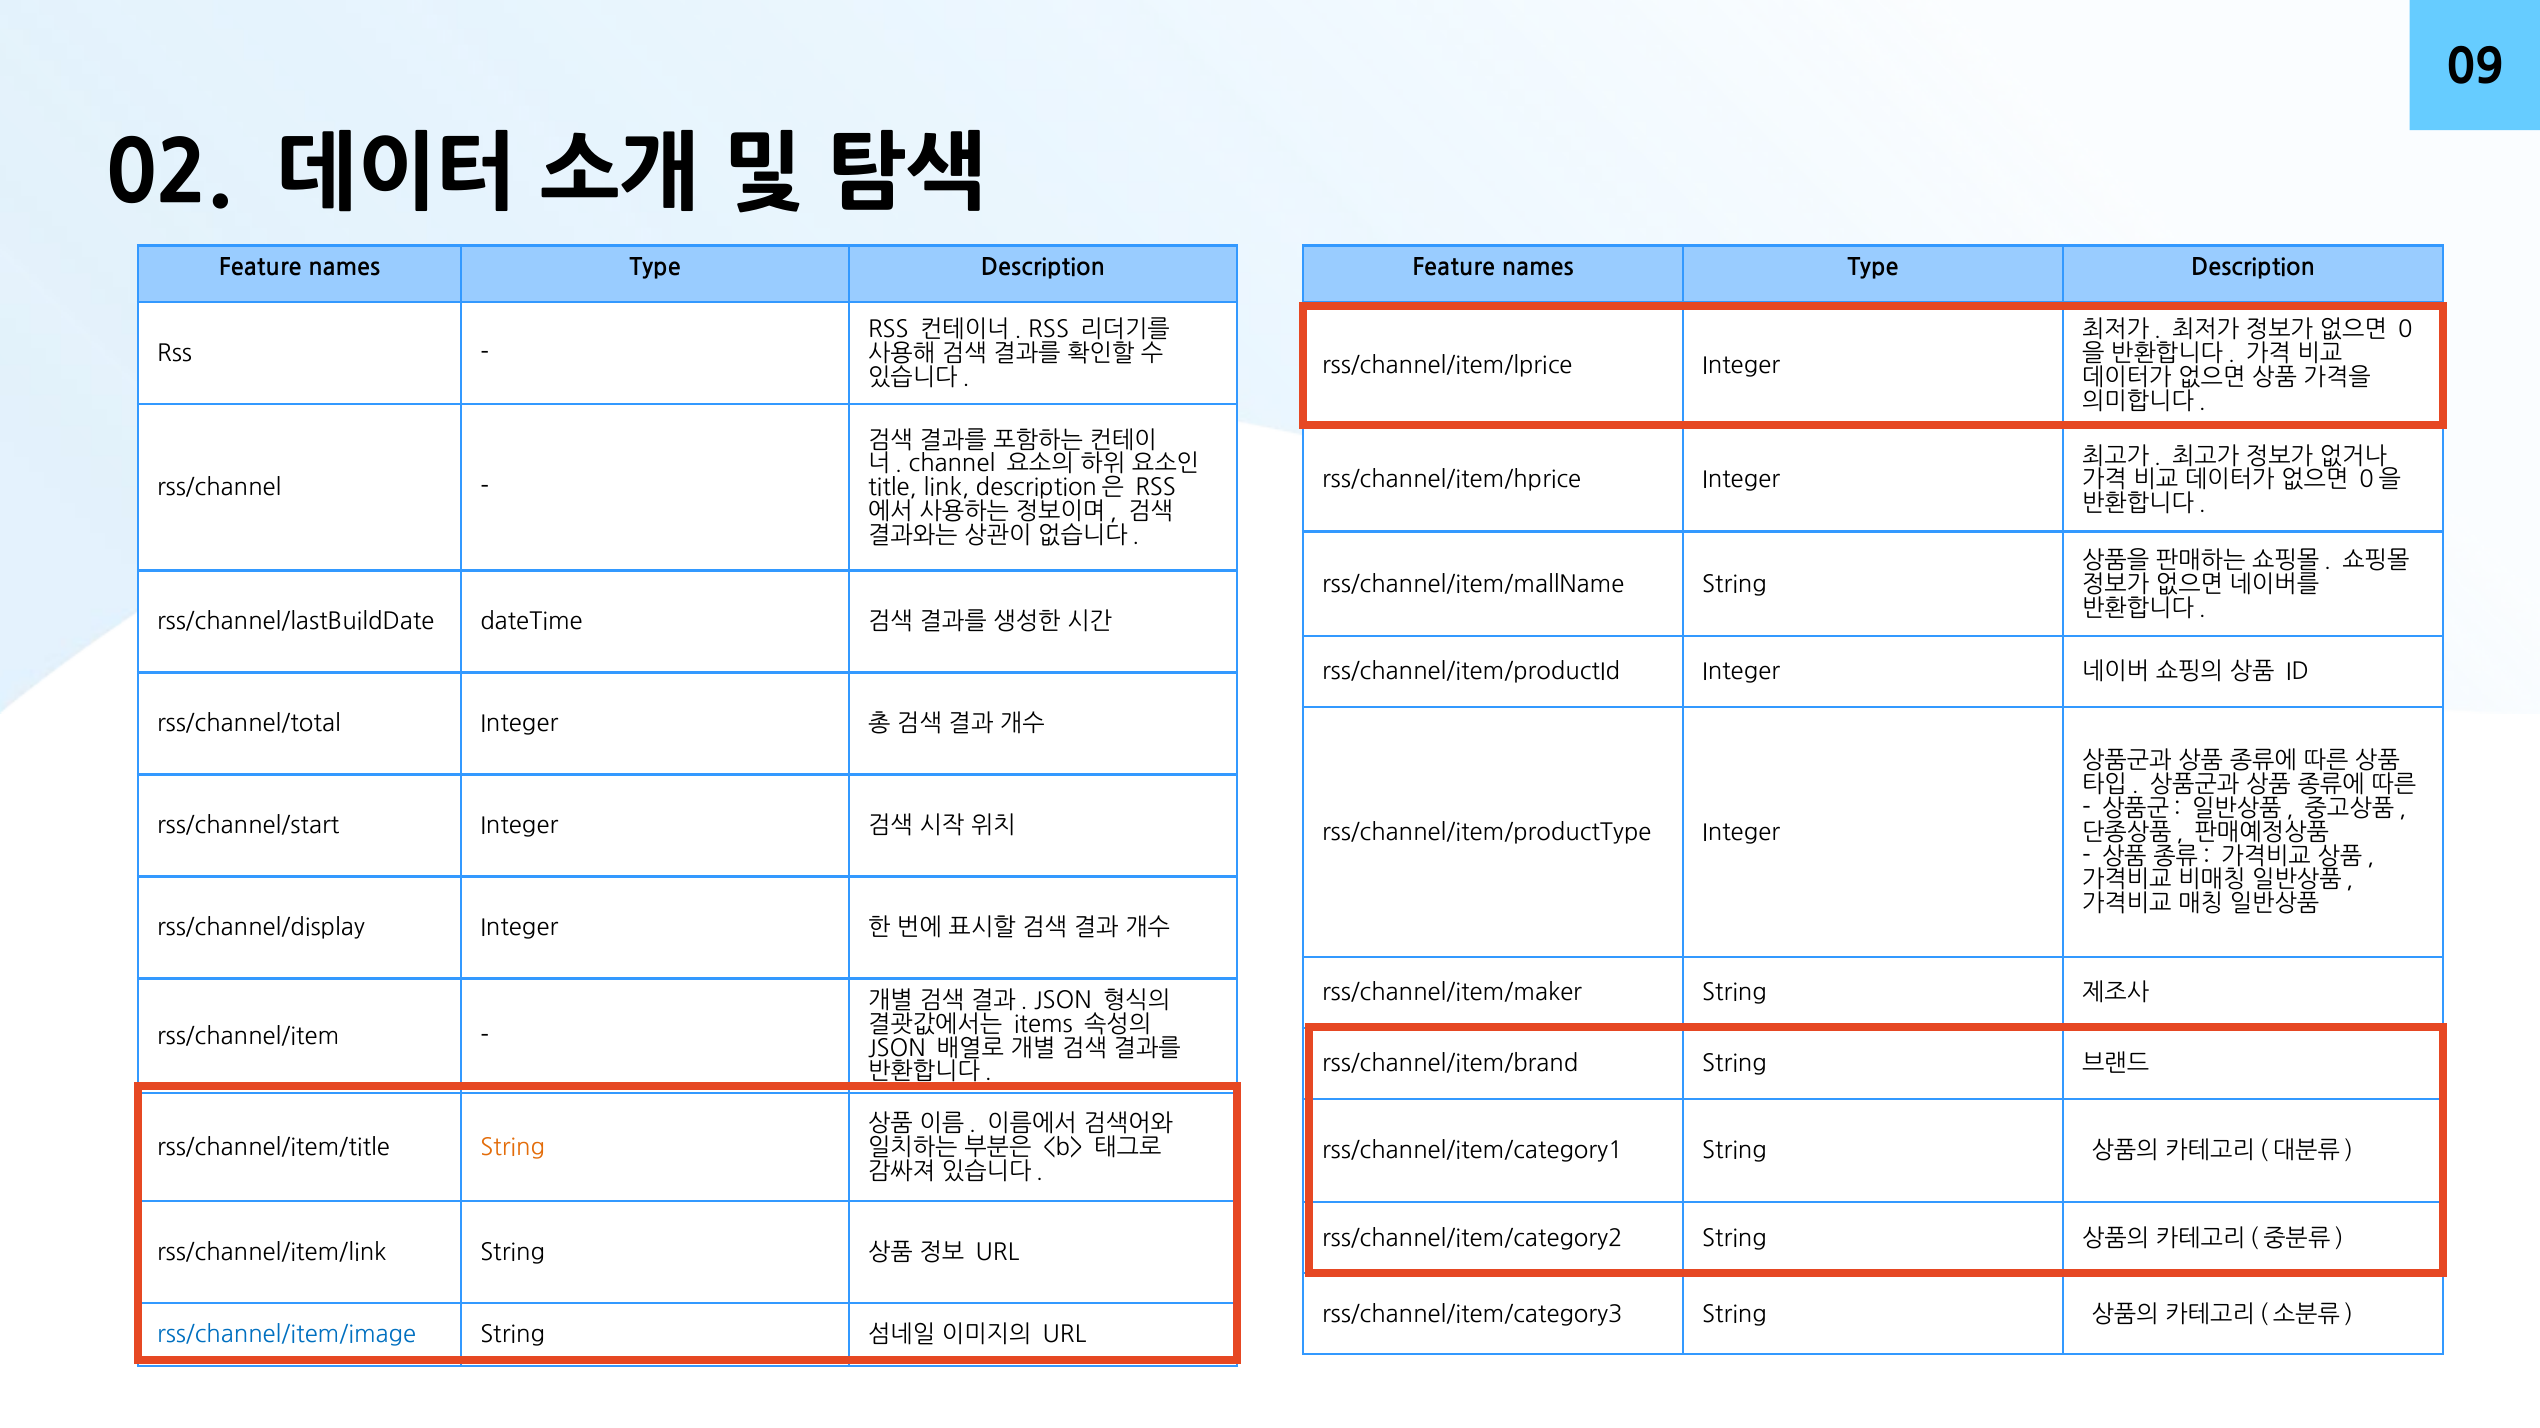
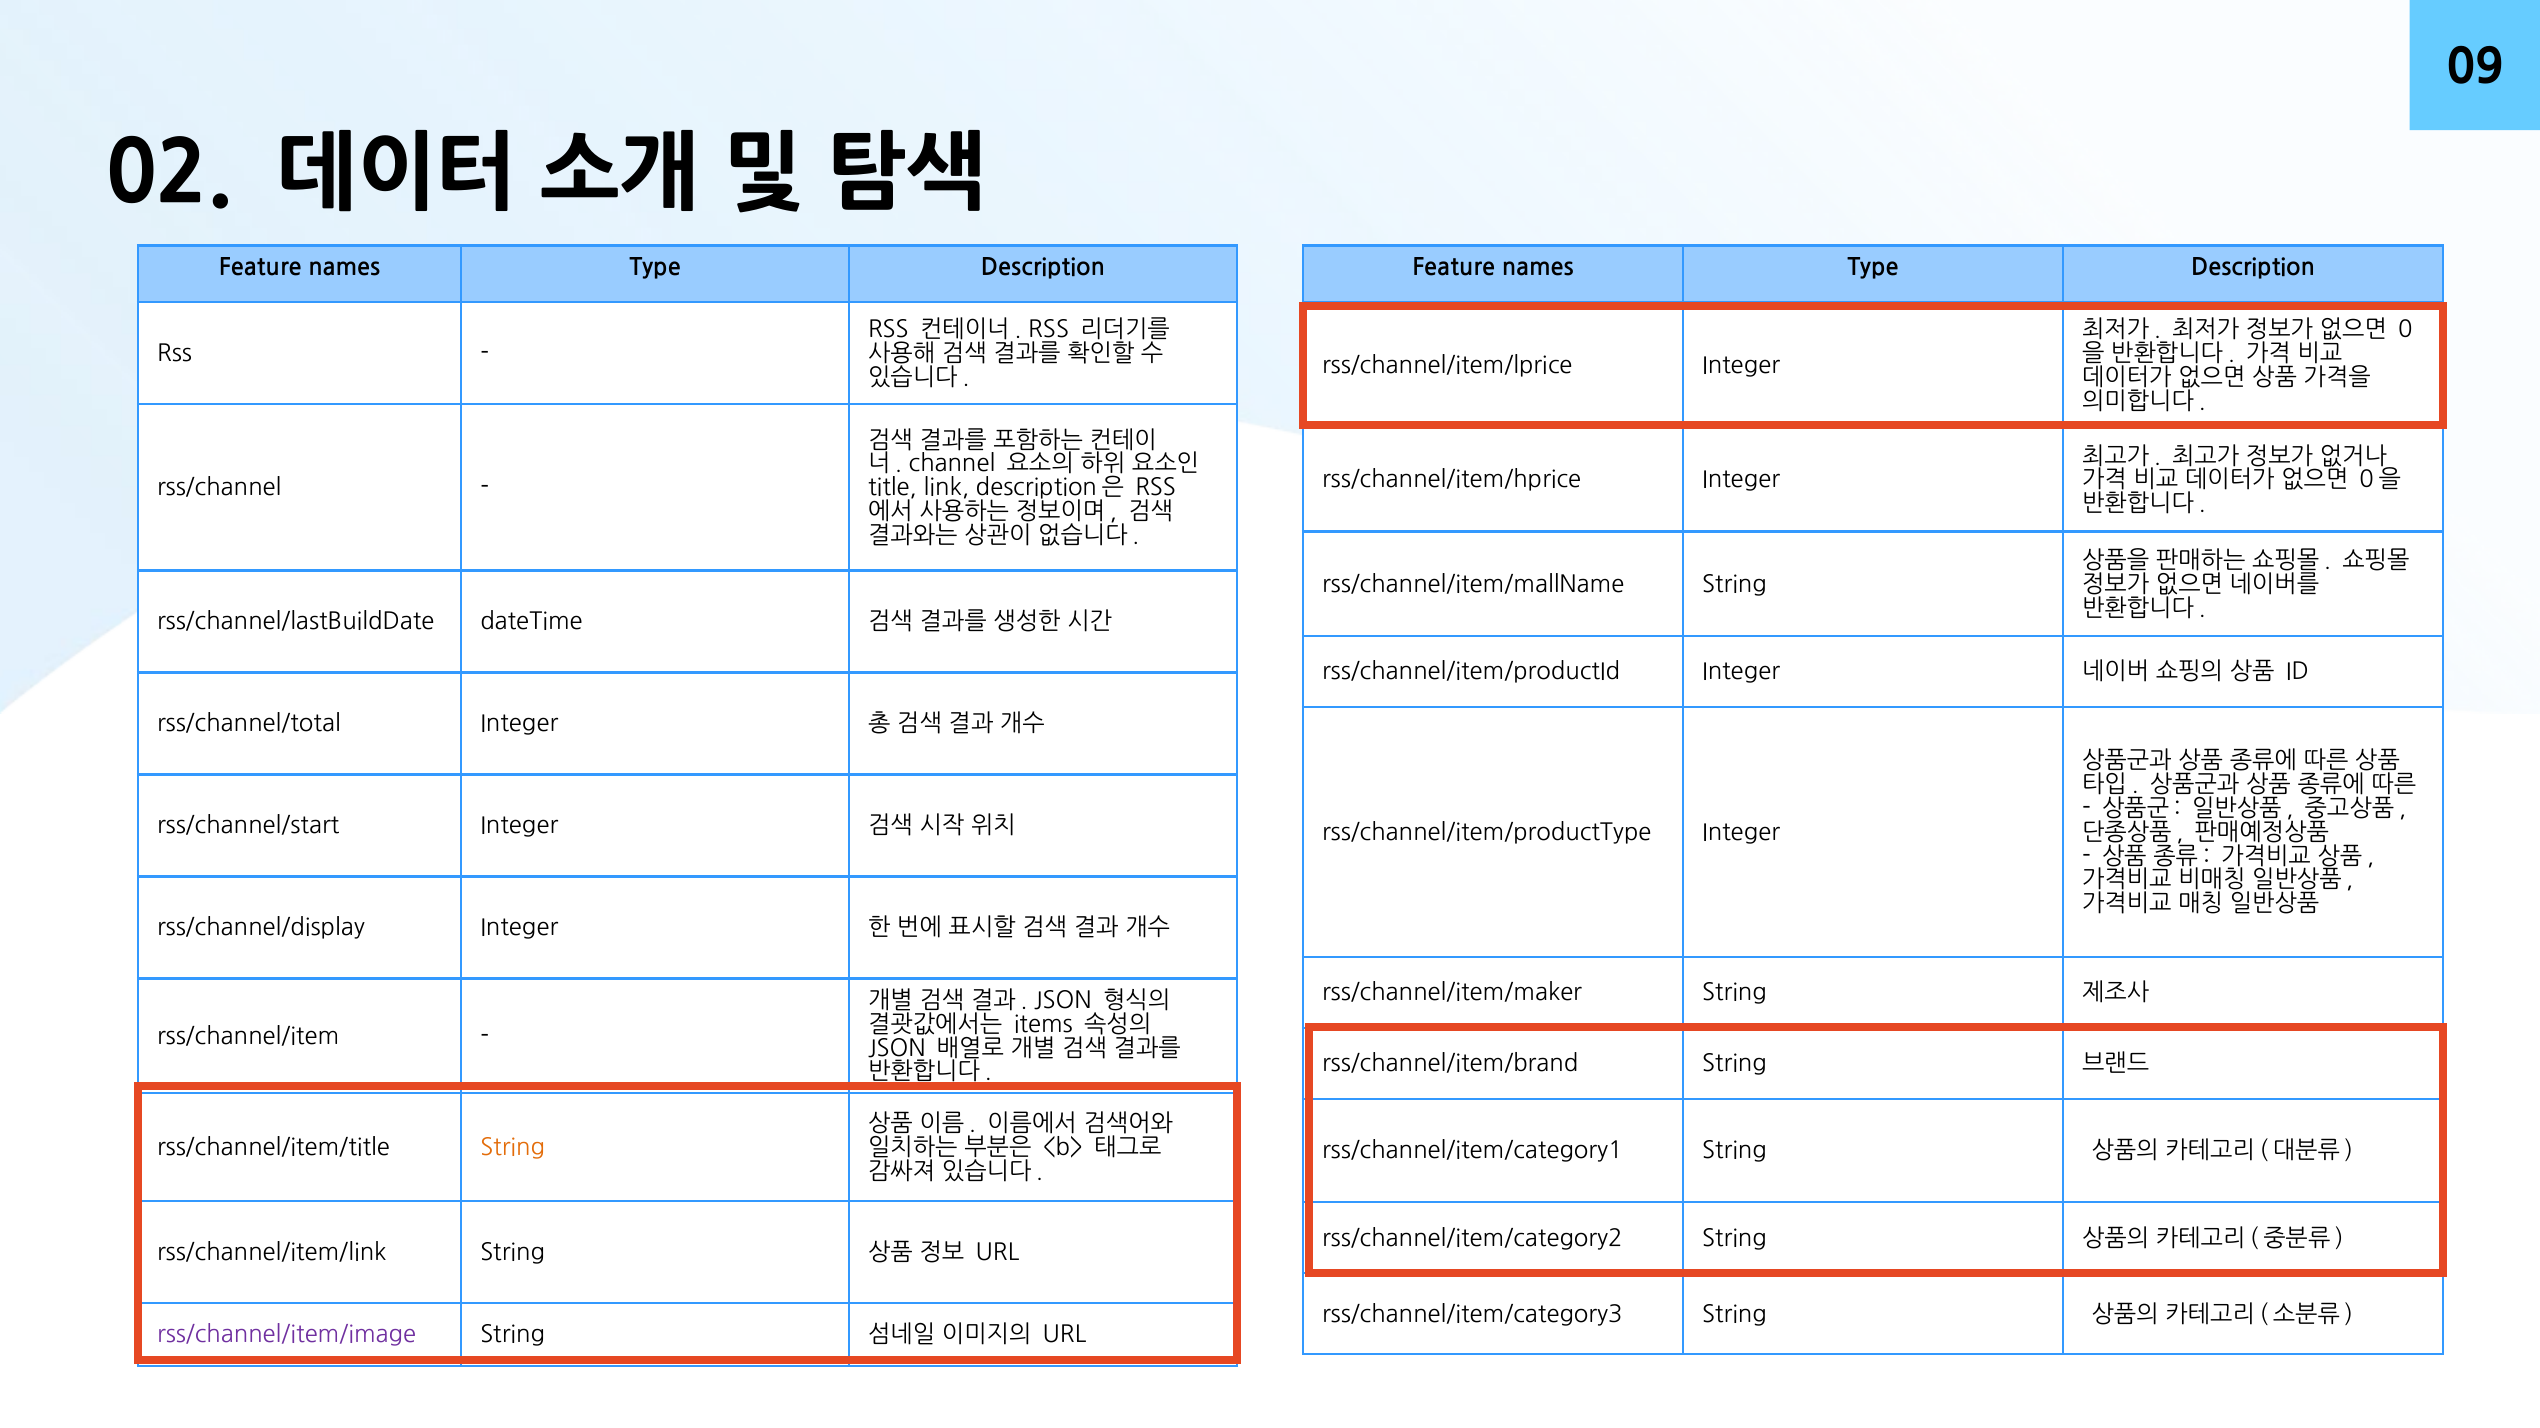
rss/channel/item/image colour: blue -> purple (287, 1336)
